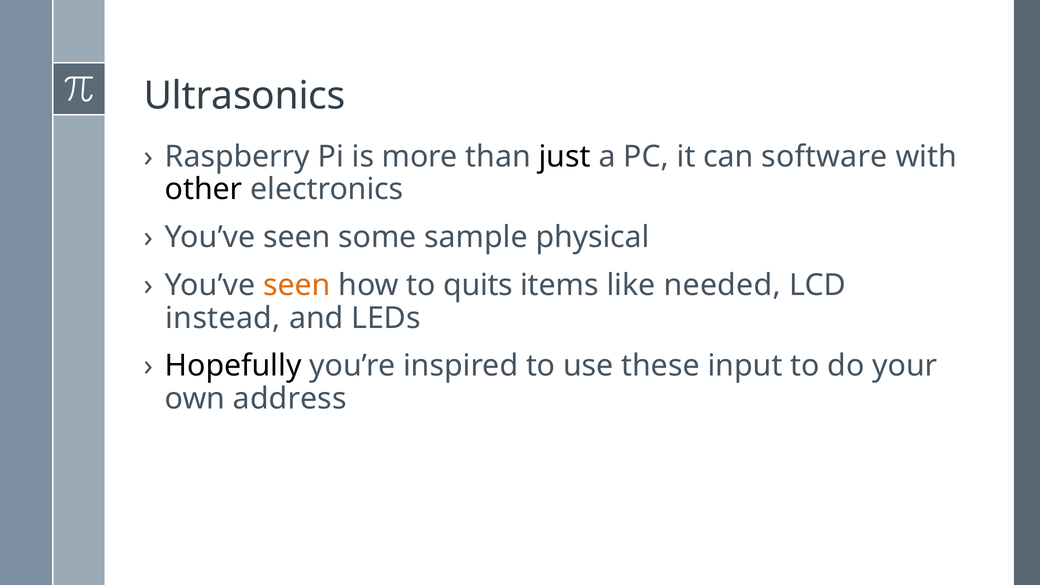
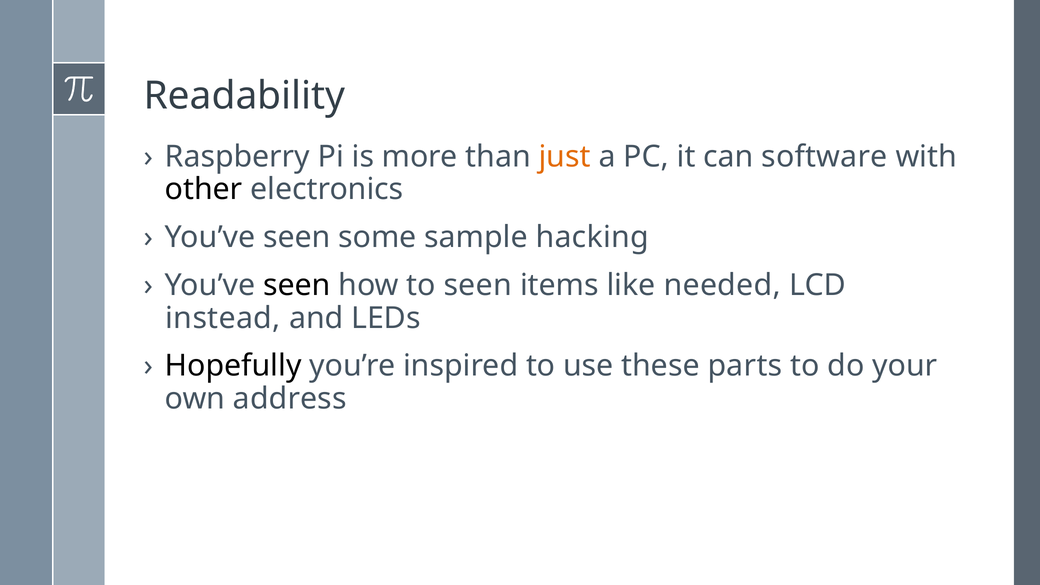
Ultrasonics: Ultrasonics -> Readability (245, 96)
just colour: black -> orange (565, 157)
physical: physical -> hacking (592, 237)
seen colour: orange -> black (297, 285)
to quits: quits -> seen (478, 285)
input: input -> parts (745, 366)
